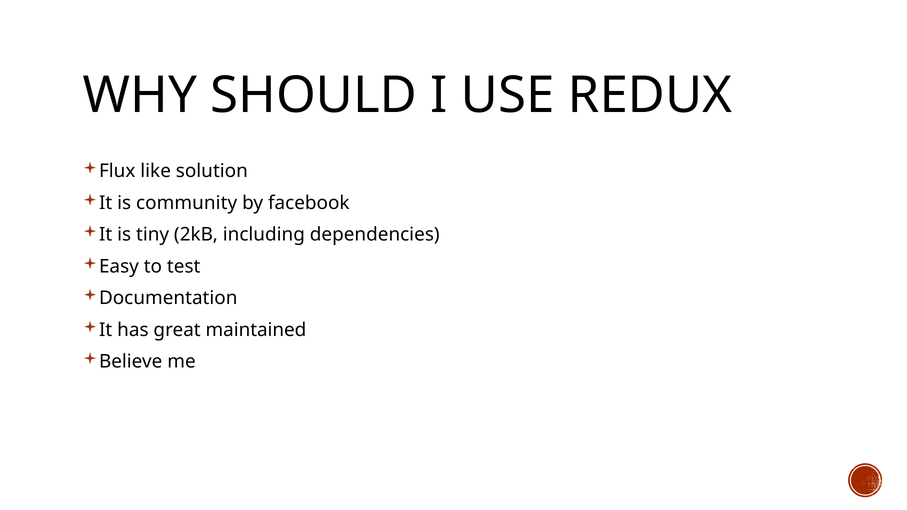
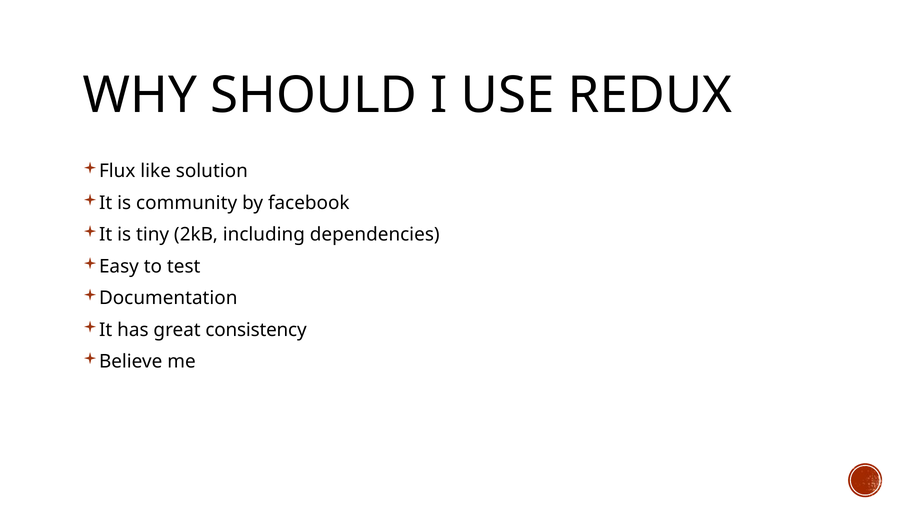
maintained: maintained -> consistency (256, 330)
